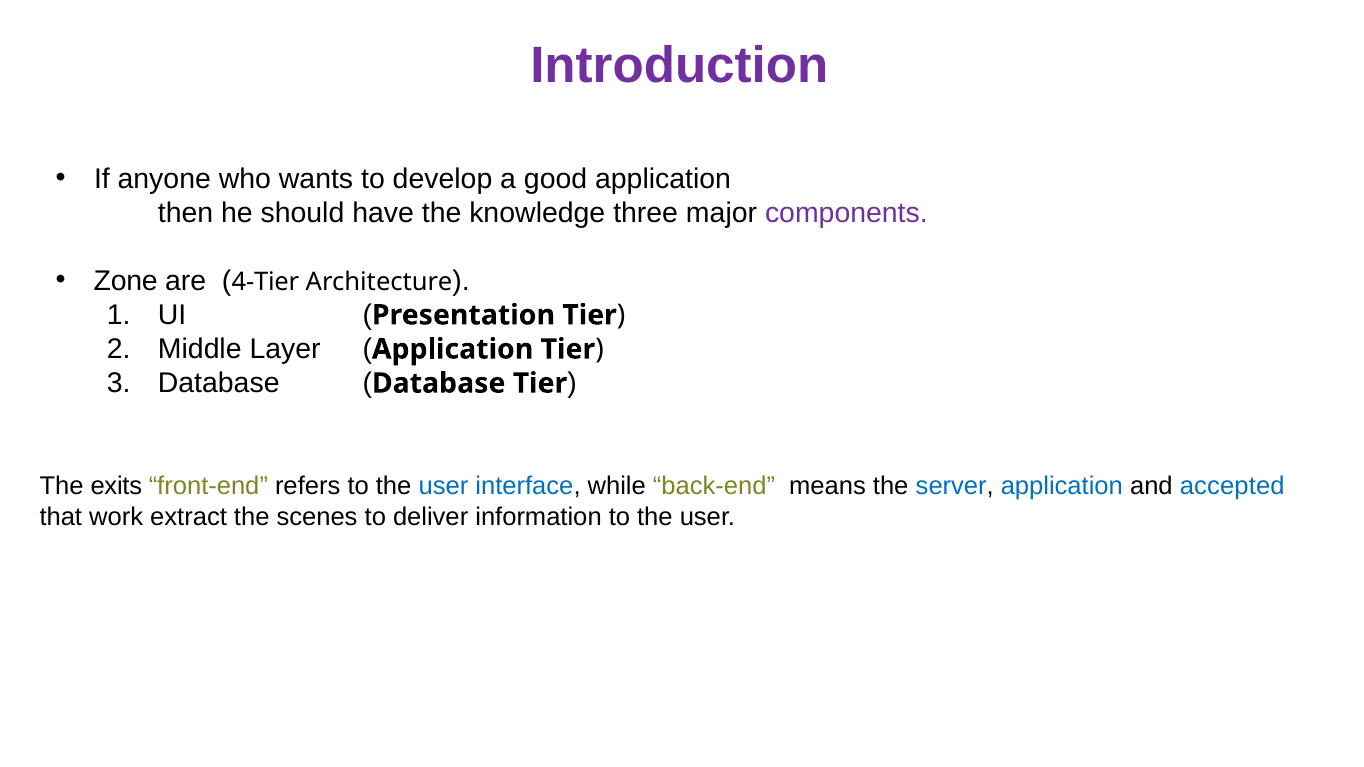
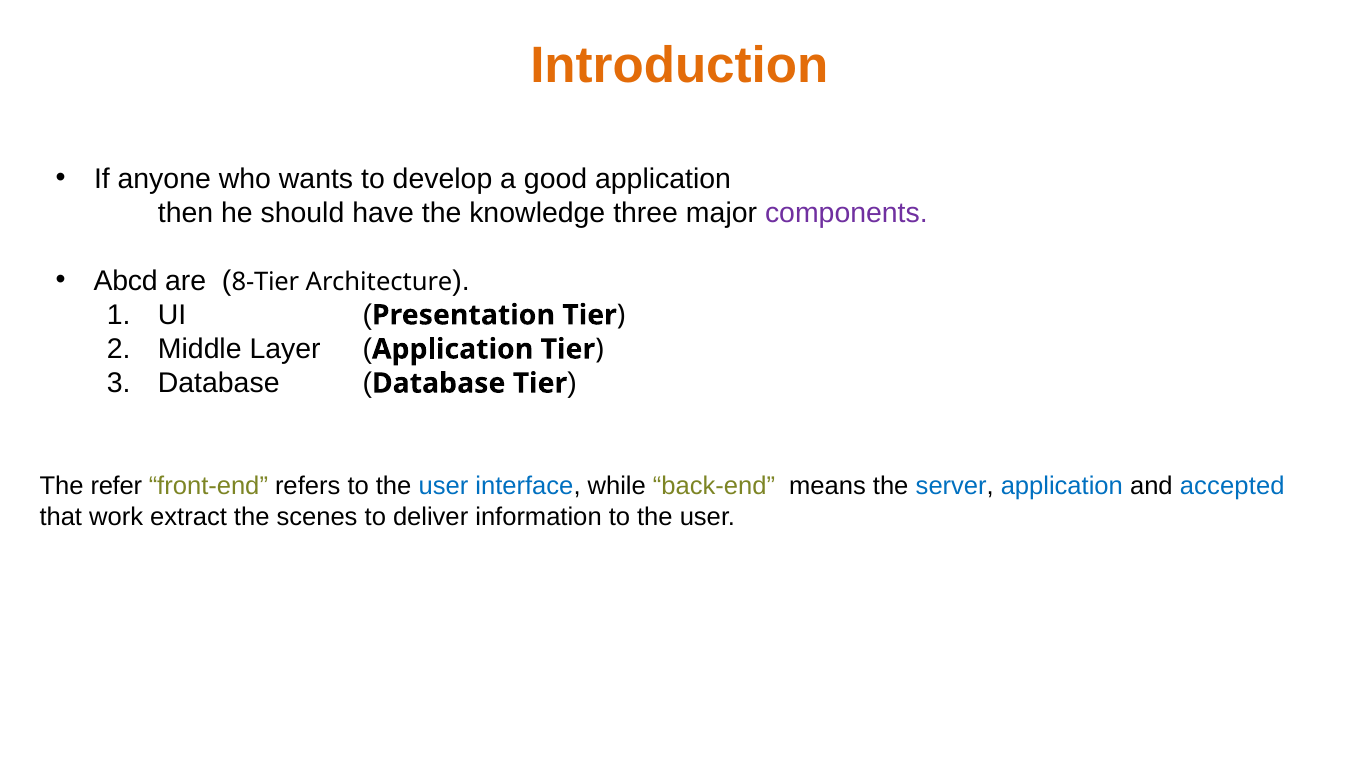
Introduction colour: purple -> orange (679, 66)
Zone: Zone -> Abcd (126, 281)
4-Tier: 4-Tier -> 8-Tier (265, 282)
exits: exits -> refer (116, 486)
